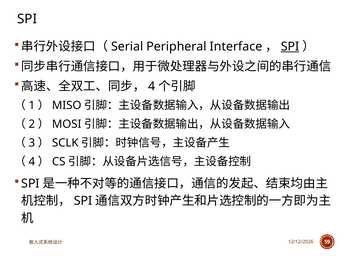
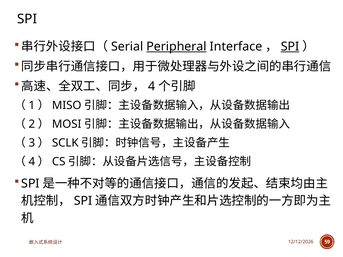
Peripheral underline: none -> present (177, 47)
